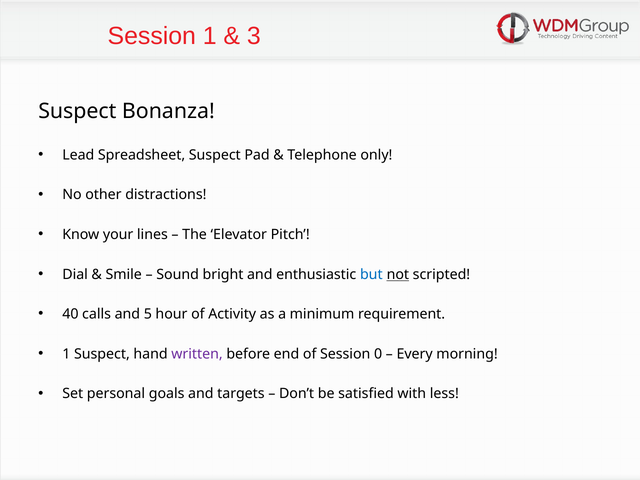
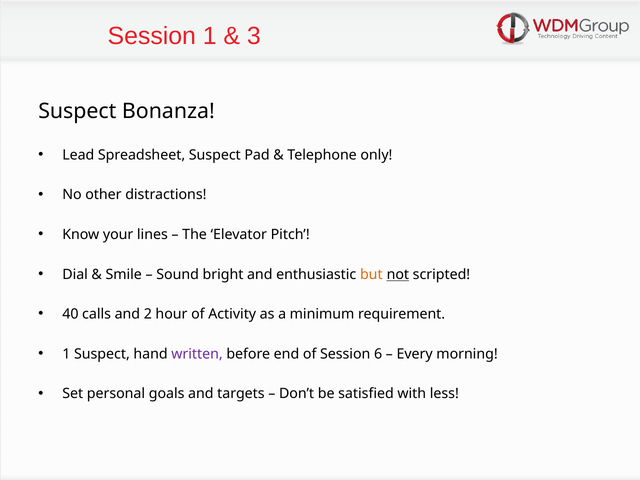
but colour: blue -> orange (371, 274)
5: 5 -> 2 (148, 314)
0: 0 -> 6 (378, 354)
